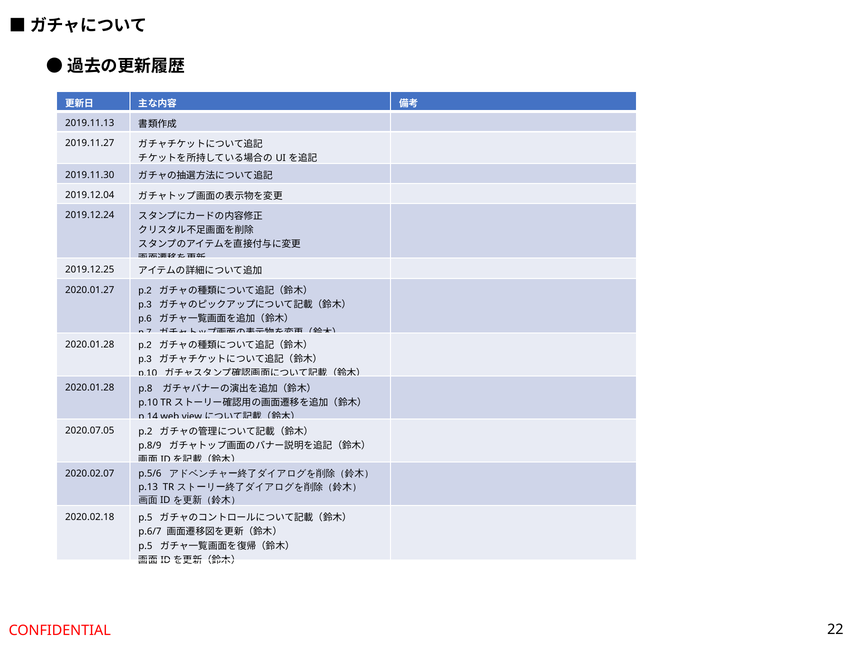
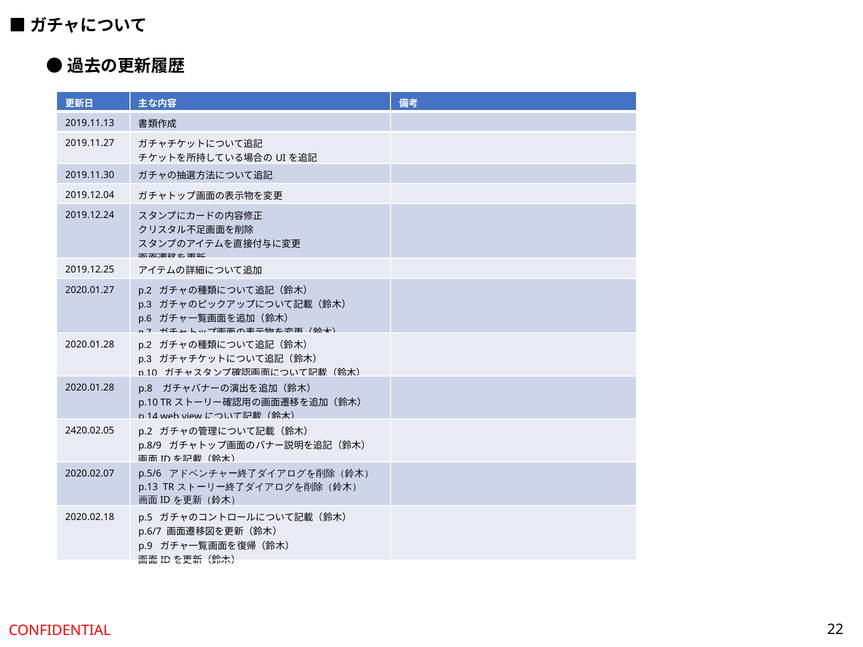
2020.07.05: 2020.07.05 -> 2420.02.05 (90, 431)
p.5: p.5 -> p.9 (145, 546)
